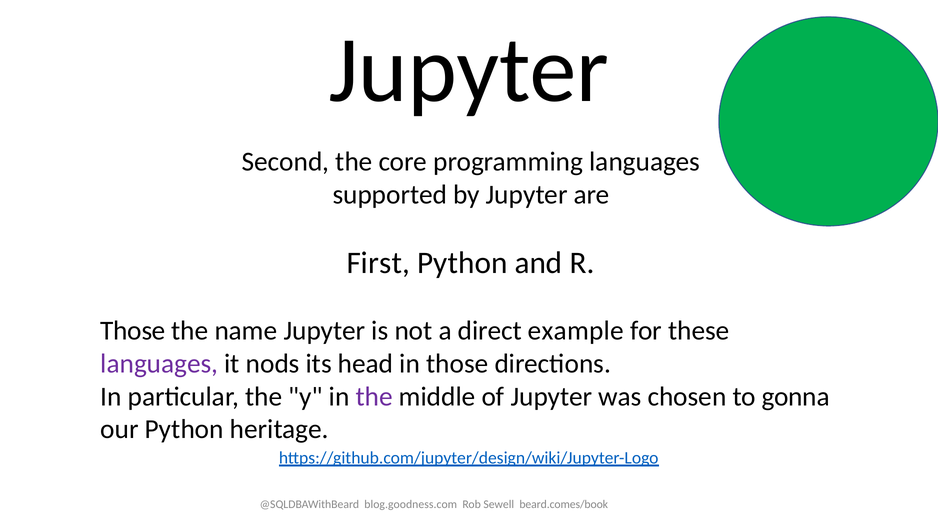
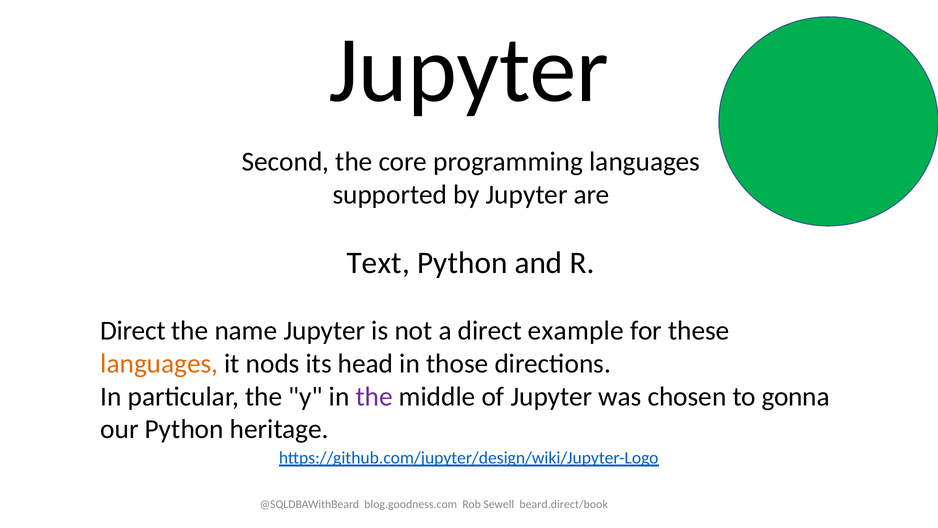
First: First -> Text (378, 263)
Those: Those -> Direct (133, 331)
languages colour: purple -> orange (159, 363)
beard.comes/book: beard.comes/book -> beard.direct/book (564, 504)
